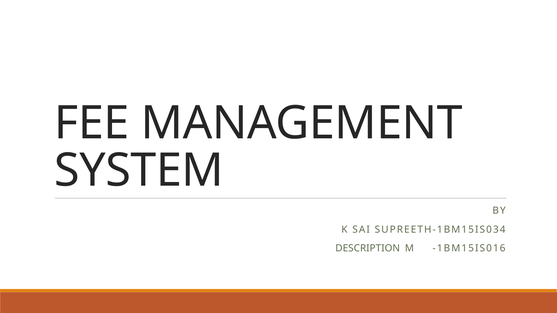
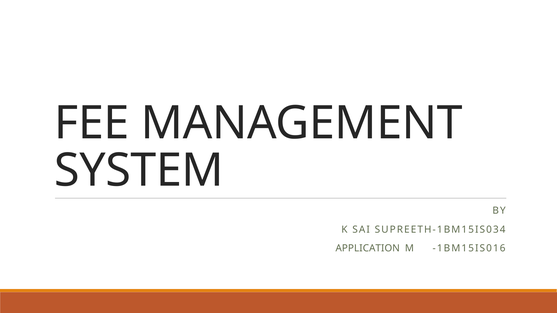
DESCRIPTION: DESCRIPTION -> APPLICATION (368, 248)
